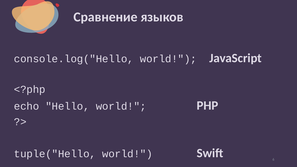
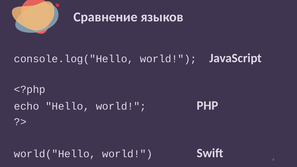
tuple("Hello: tuple("Hello -> world("Hello (55, 154)
